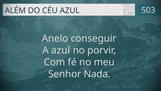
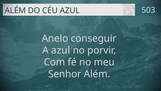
Senhor Nada: Nada -> Além (97, 74)
